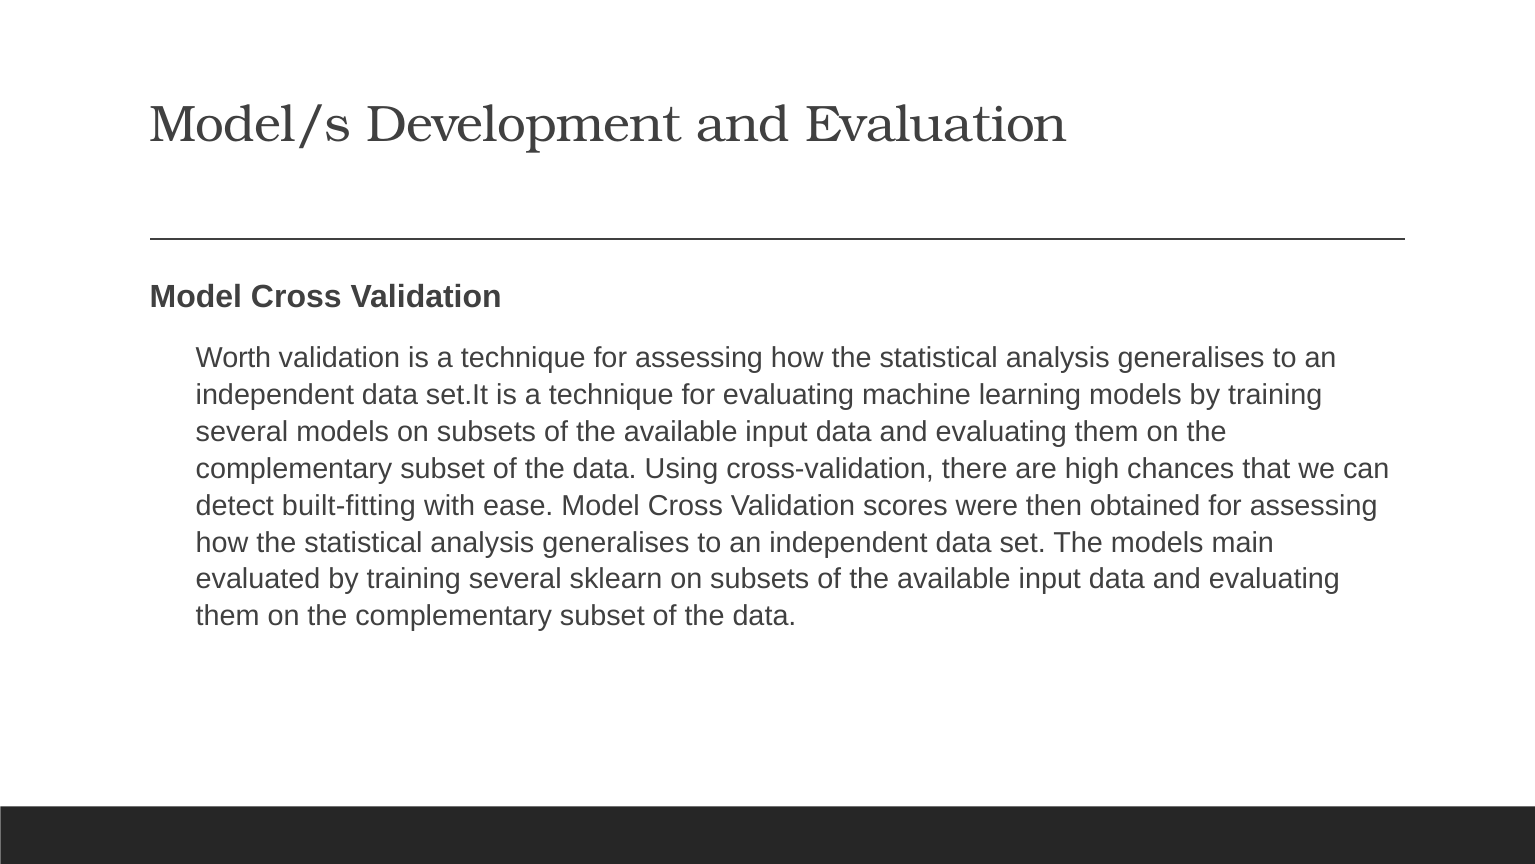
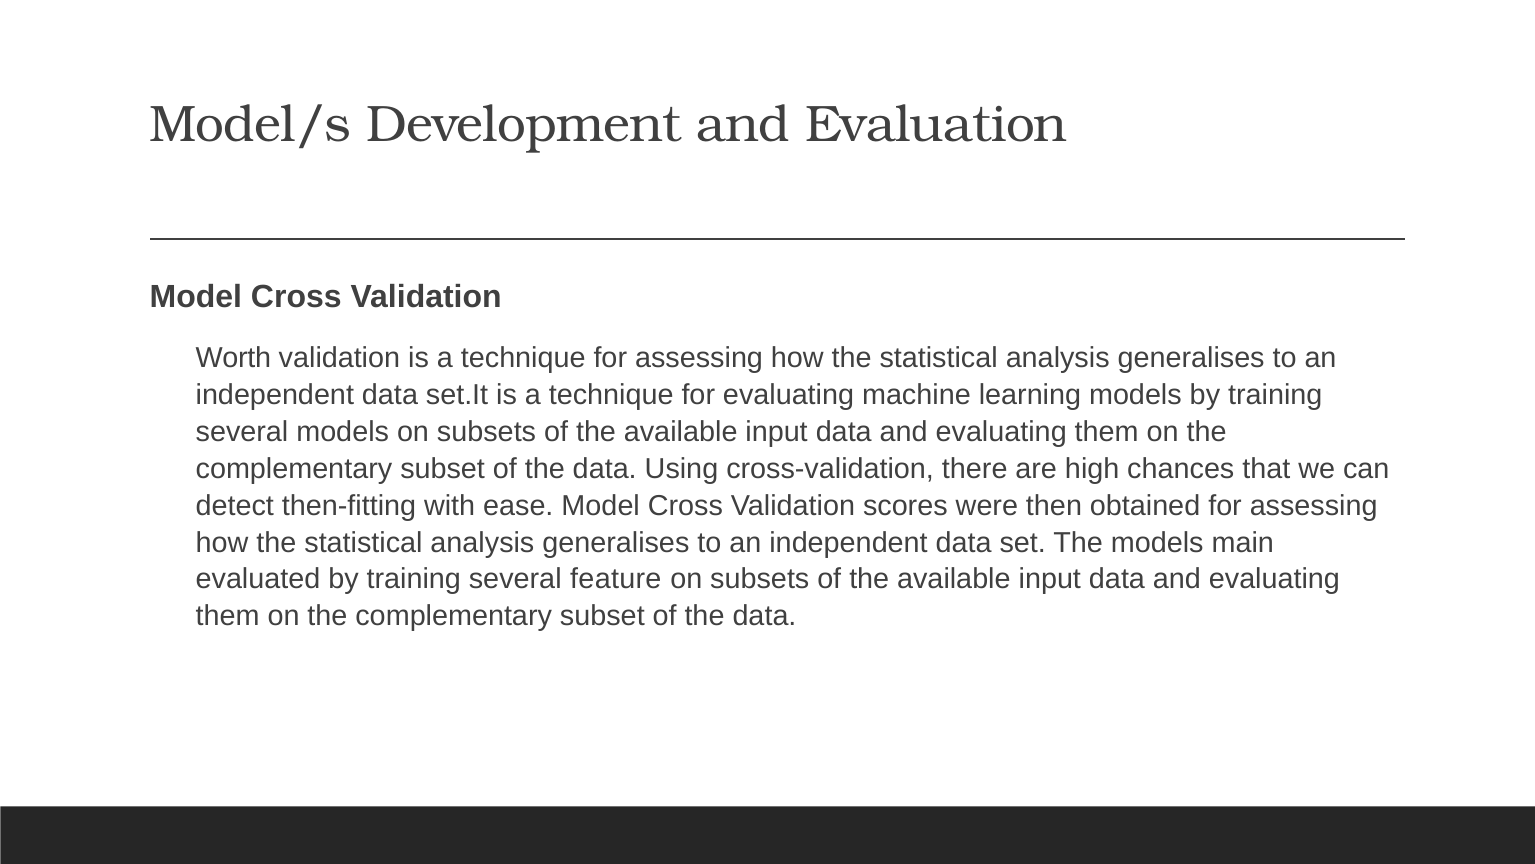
built-fitting: built-fitting -> then-fitting (349, 505)
sklearn: sklearn -> feature (616, 579)
